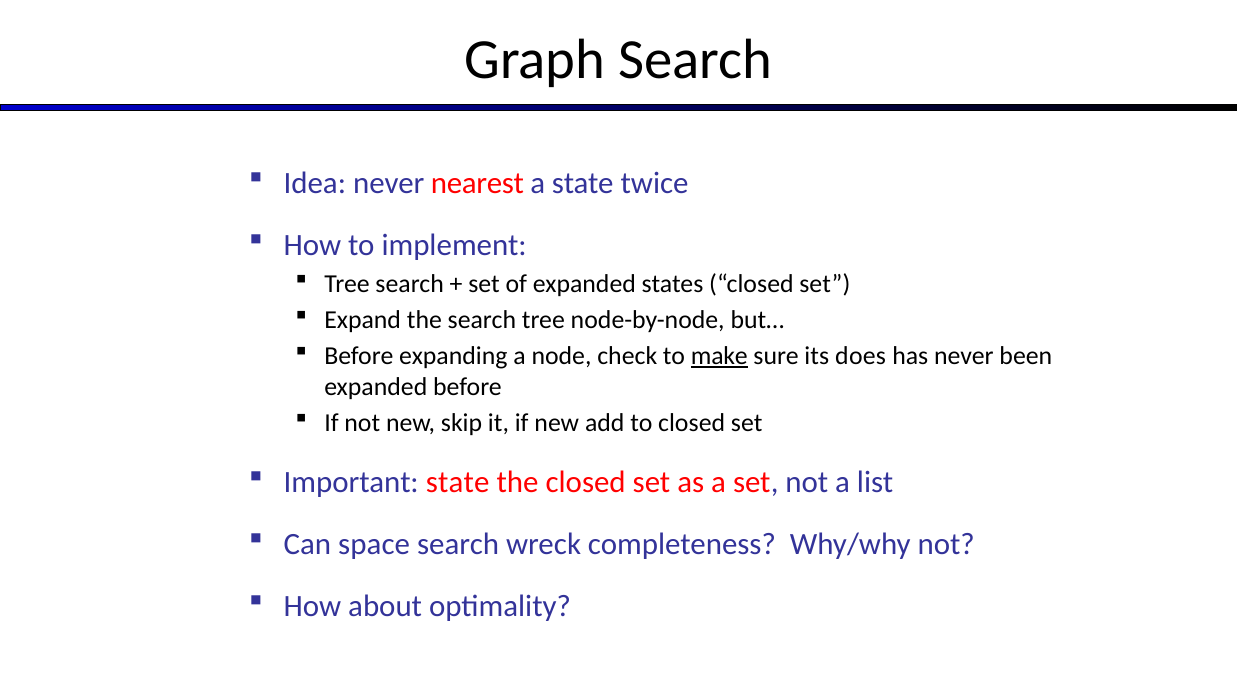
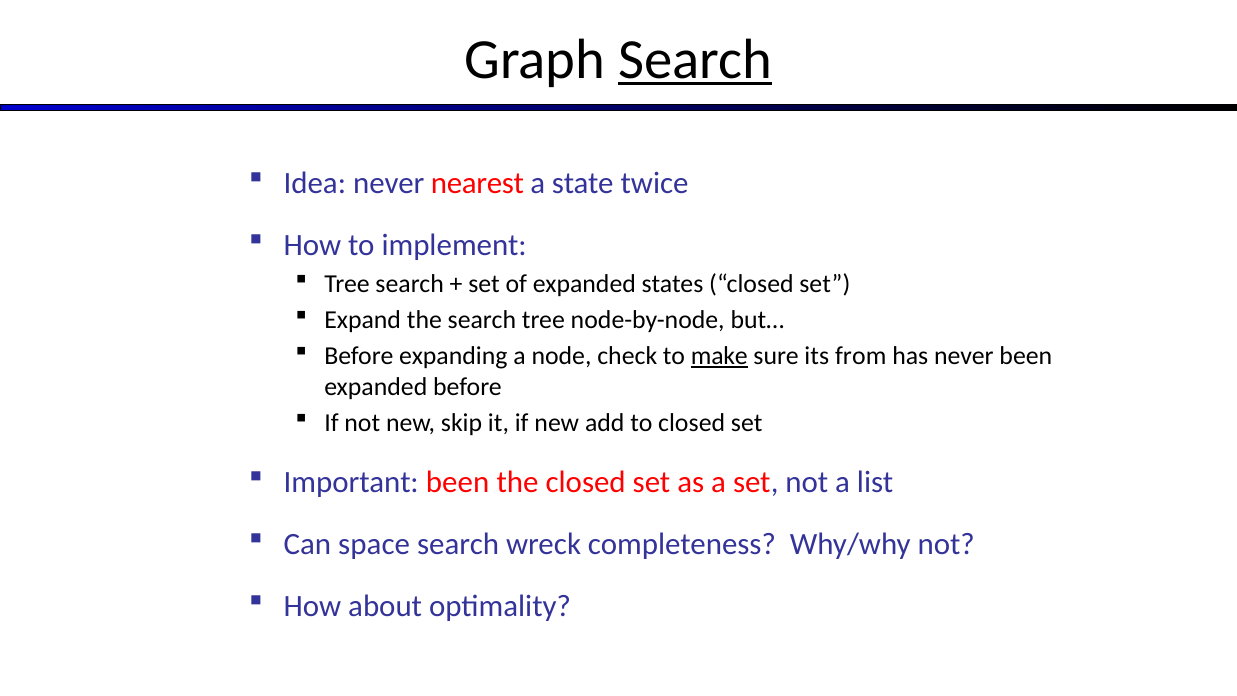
Search underline: none -> present (695, 59)
does: does -> from (861, 356)
Important state: state -> been (458, 482)
